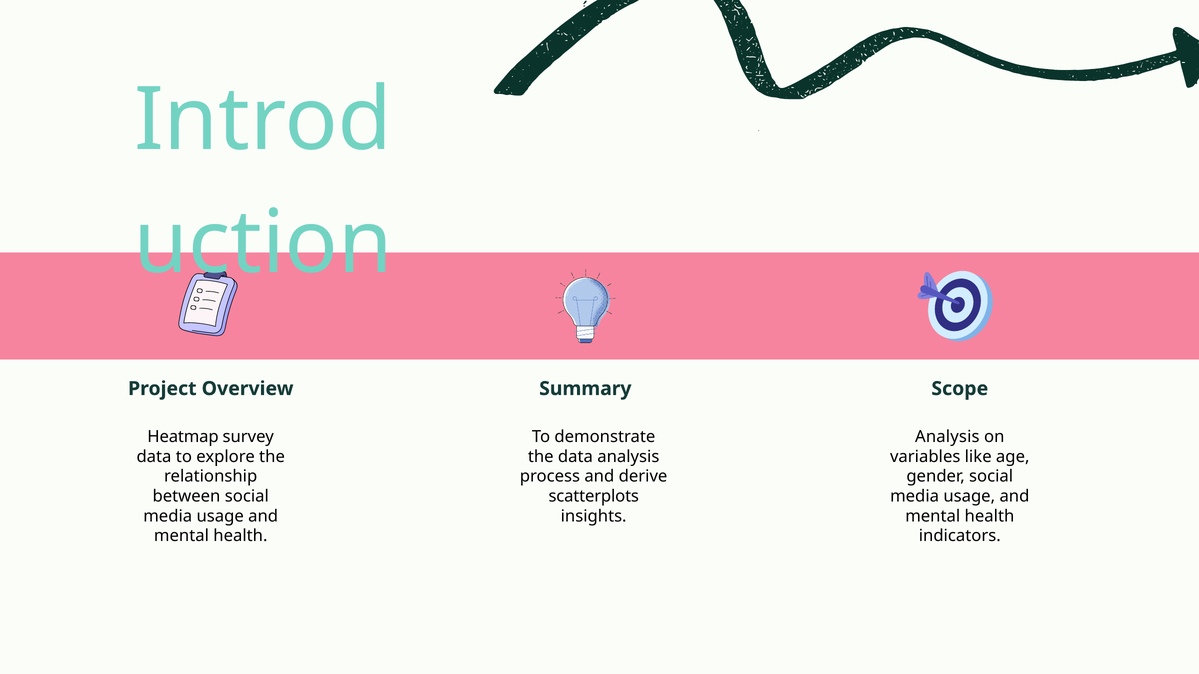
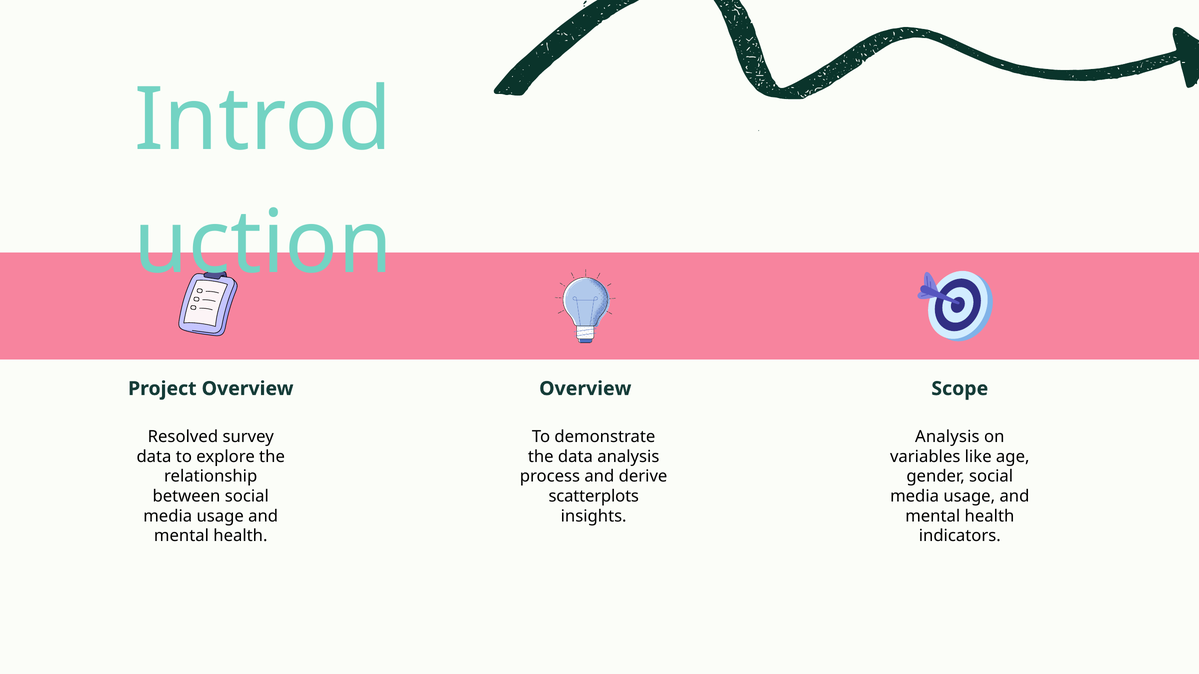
Overview Summary: Summary -> Overview (585, 389)
Heatmap: Heatmap -> Resolved (183, 437)
